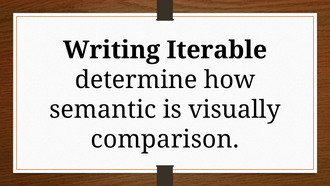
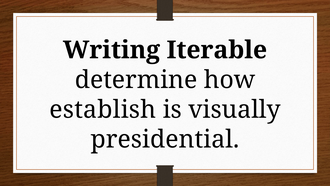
semantic: semantic -> establish (103, 109)
comparison: comparison -> presidential (165, 139)
